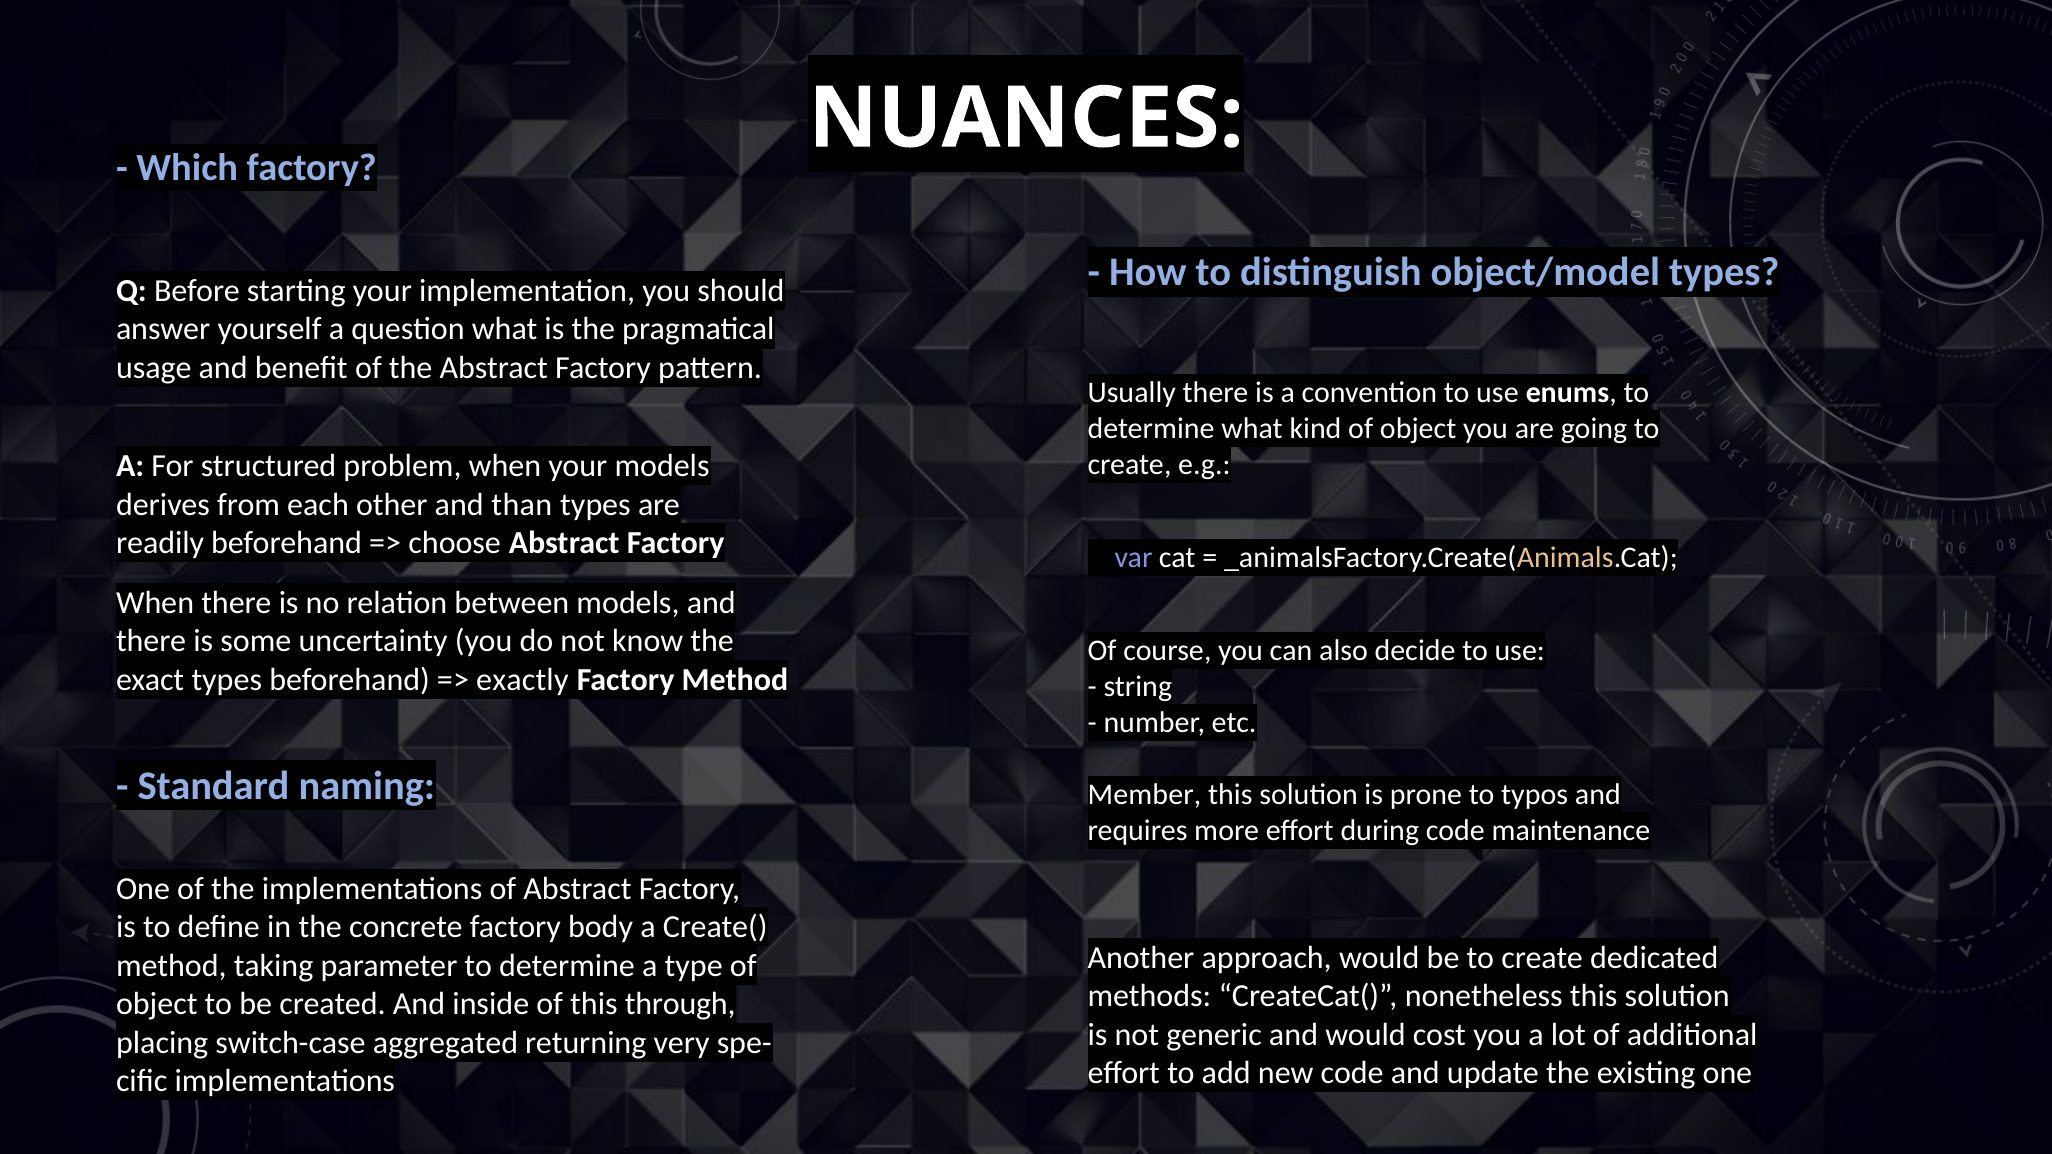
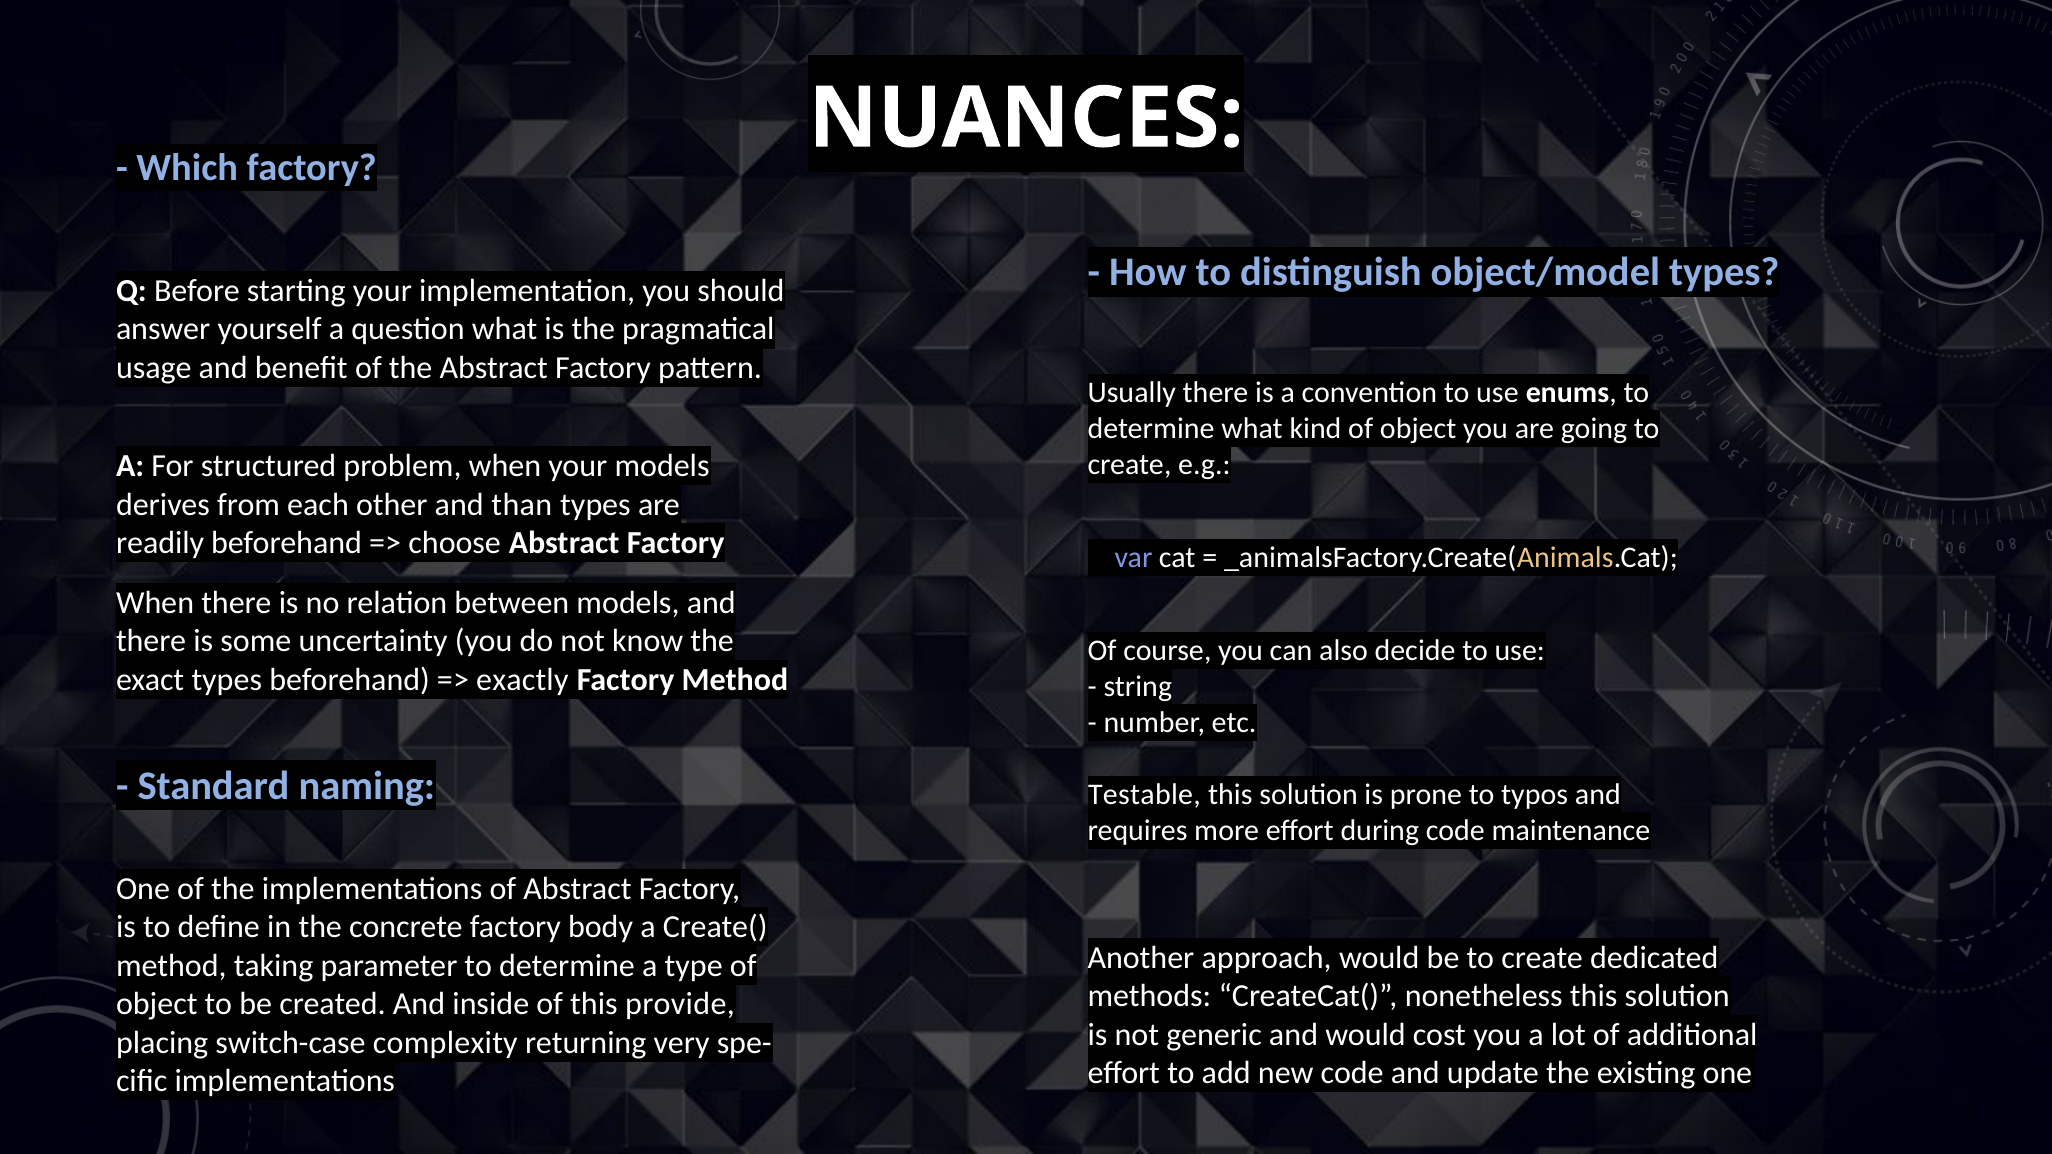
Member: Member -> Testable (1144, 795)
through: through -> provide (680, 1004)
aggregated: aggregated -> complexity (445, 1043)
